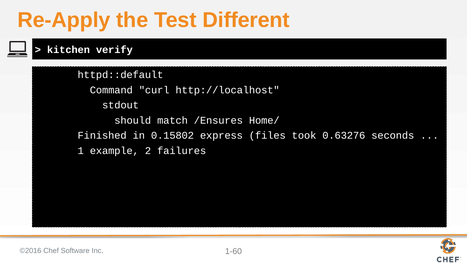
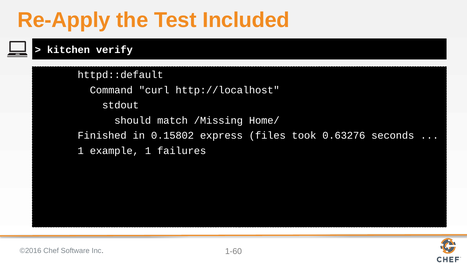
Different: Different -> Included (246, 20)
/Ensures: /Ensures -> /Missing (218, 120)
example 2: 2 -> 1 (148, 151)
